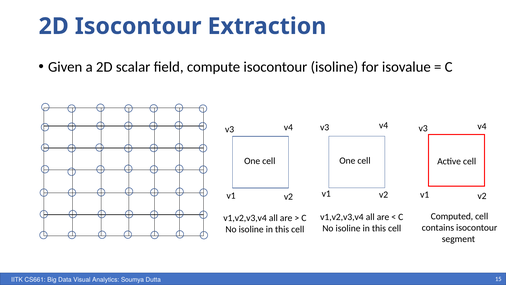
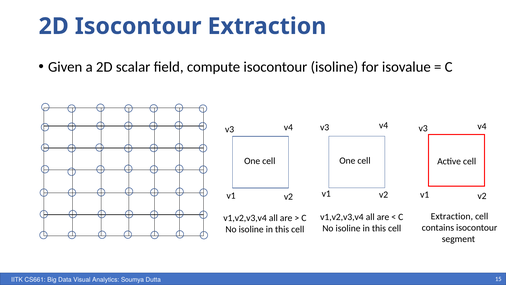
Computed: Computed -> Extraction (452, 216)
